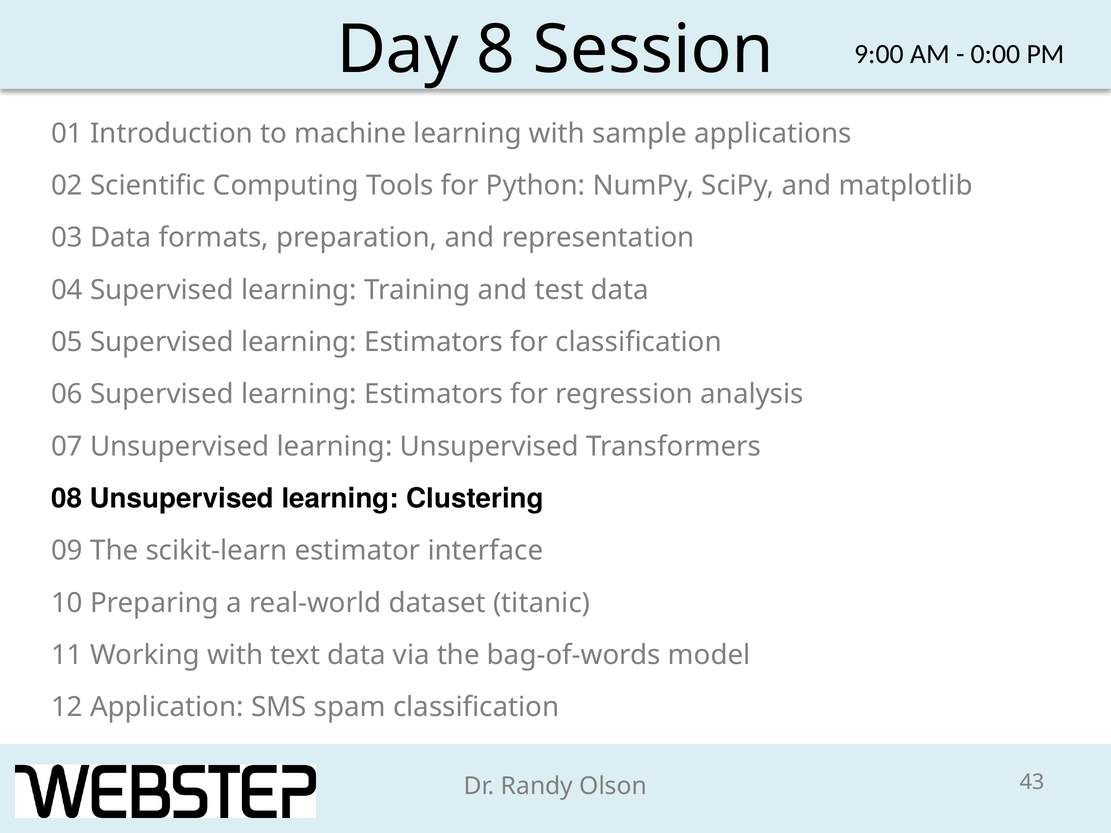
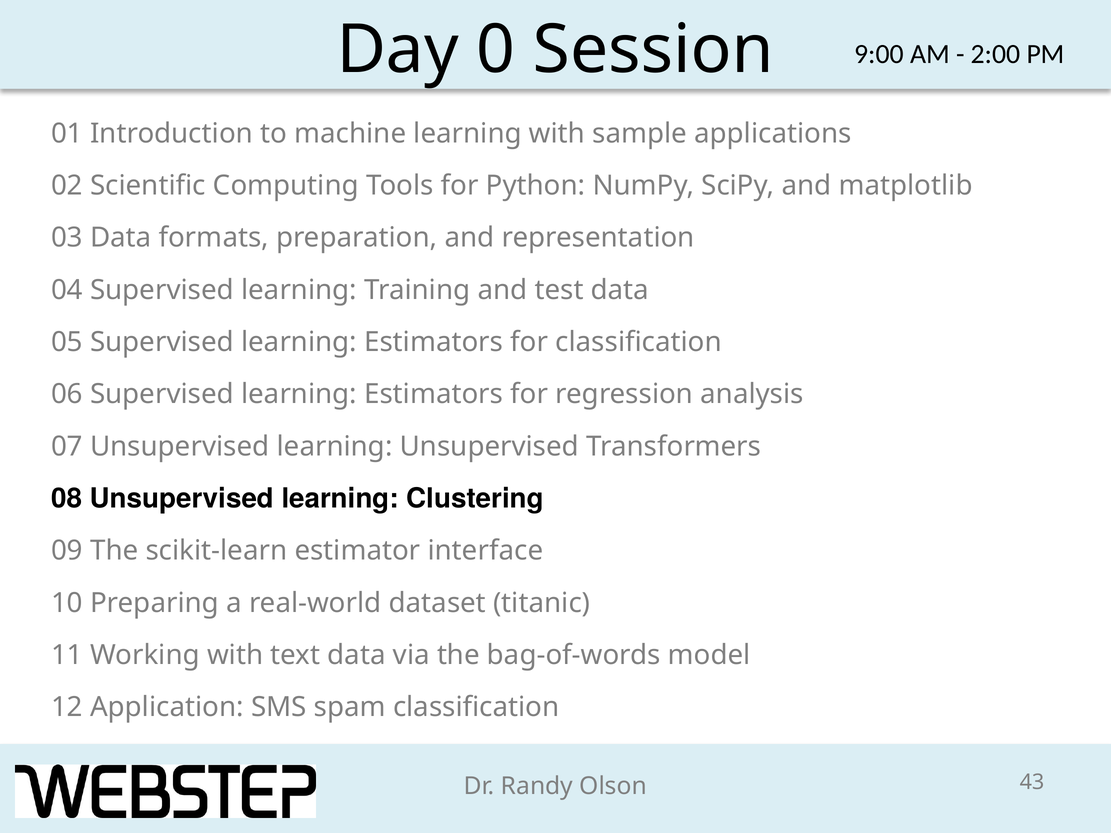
8: 8 -> 0 (496, 50)
0:00: 0:00 -> 2:00 (996, 54)
